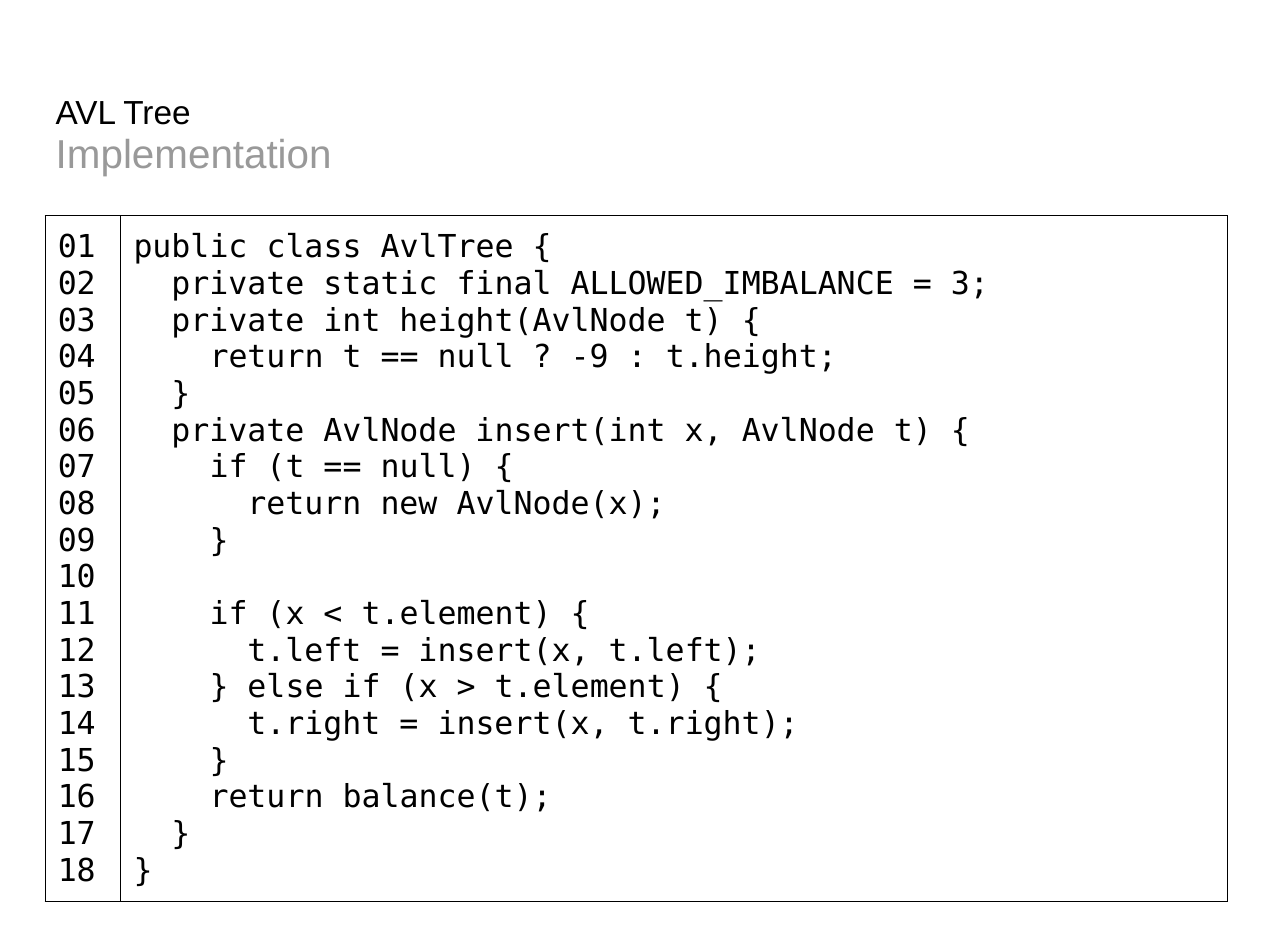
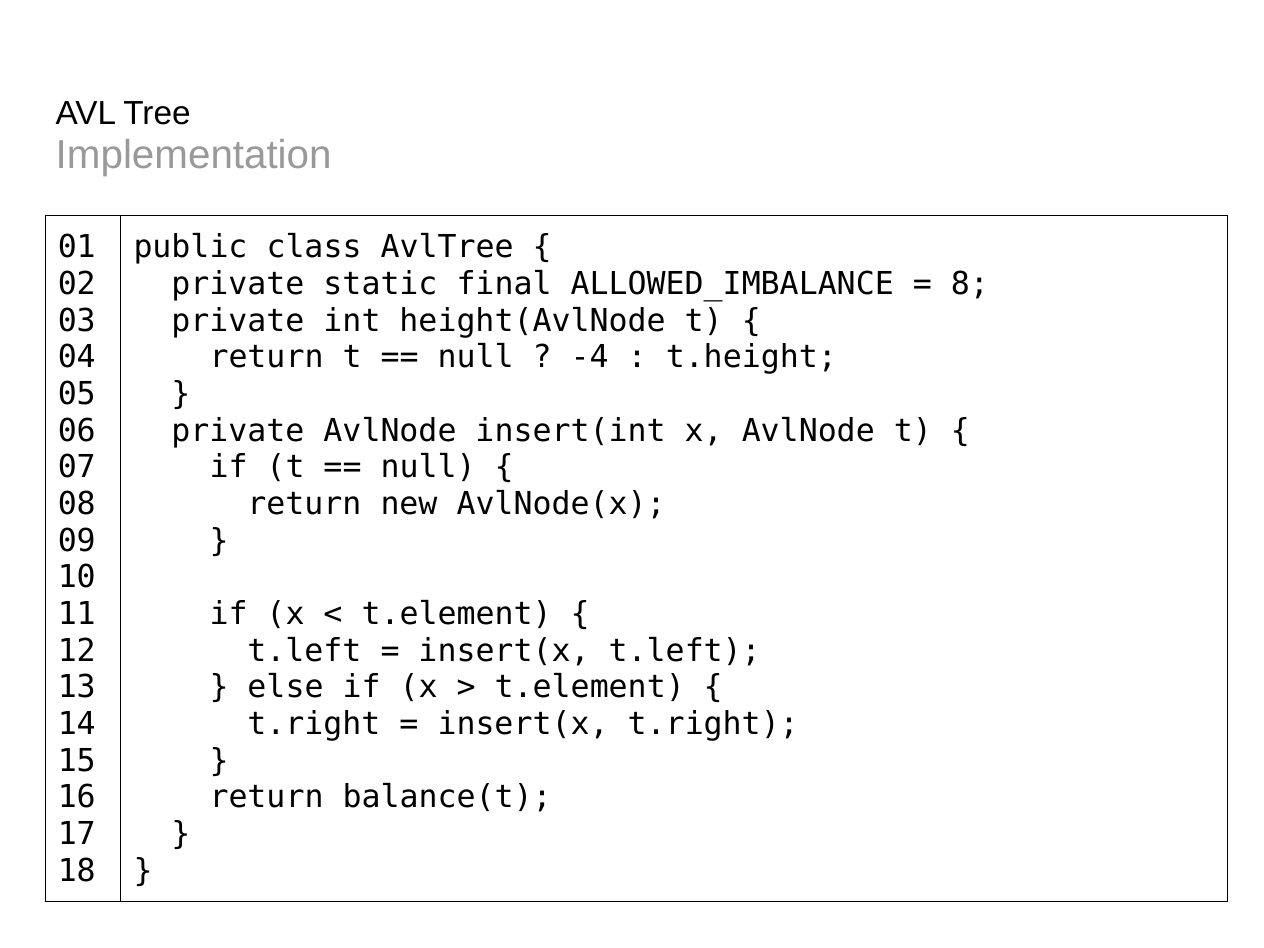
3: 3 -> 8 (970, 284)
-9: -9 -> -4 (590, 357)
